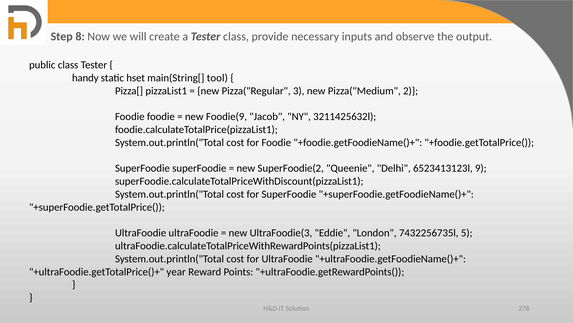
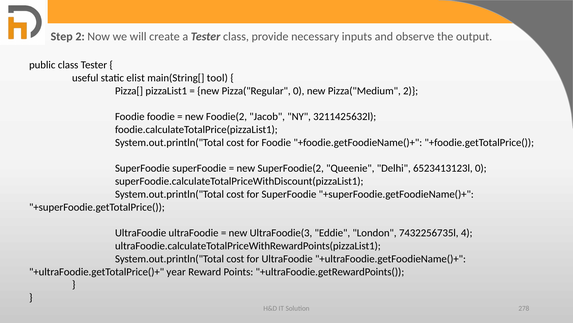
Step 8: 8 -> 2 (80, 36)
handy: handy -> useful (85, 78)
hset: hset -> elist (136, 78)
Pizza("Regular 3: 3 -> 0 (299, 91)
Foodie(9: Foodie(9 -> Foodie(2 (226, 116)
6523413123l 9: 9 -> 0 (481, 168)
5: 5 -> 4 (467, 233)
